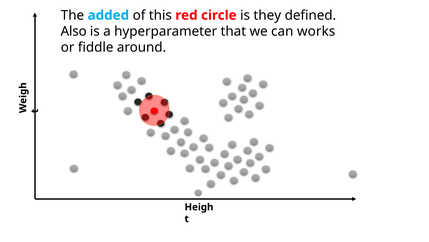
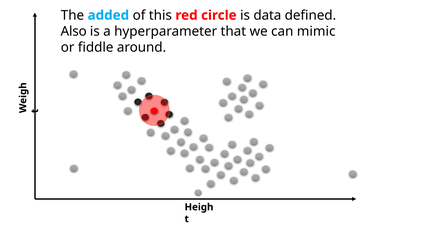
they: they -> data (267, 15)
works: works -> mimic (316, 31)
